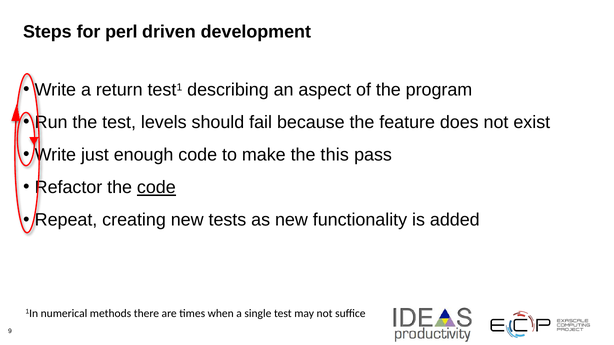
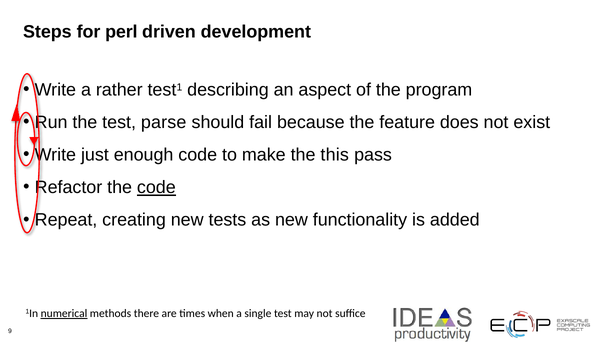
return: return -> rather (119, 90)
levels: levels -> parse (164, 123)
numerical underline: none -> present (64, 314)
